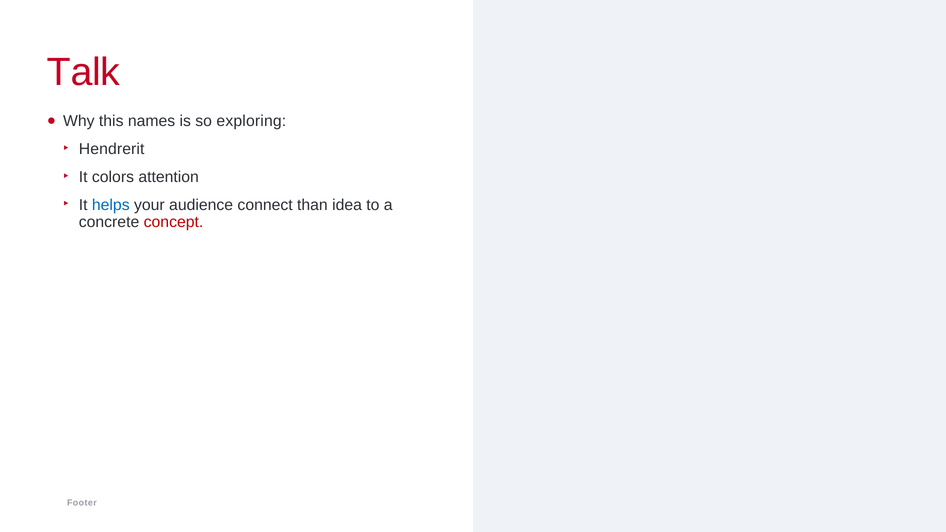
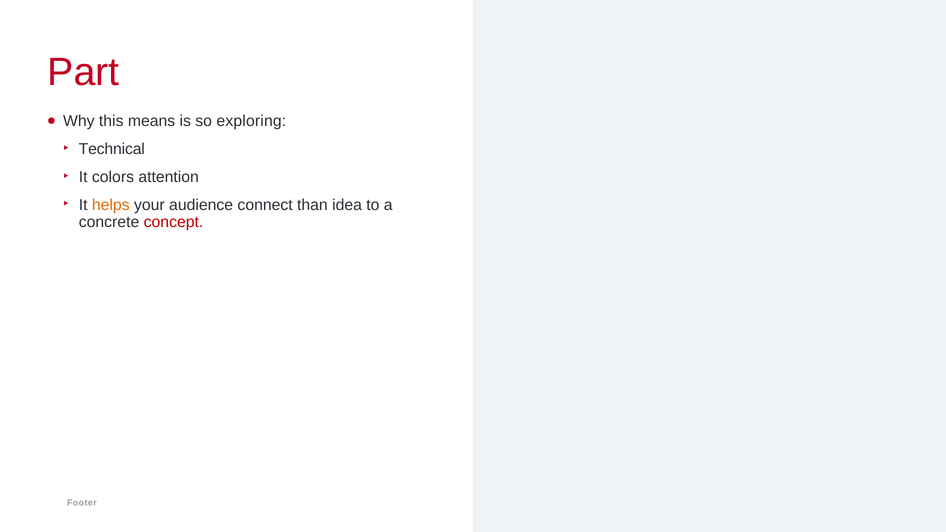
Talk: Talk -> Part (83, 72)
names: names -> means (152, 121)
Hendrerit: Hendrerit -> Technical (112, 149)
helps colour: blue -> orange (111, 205)
